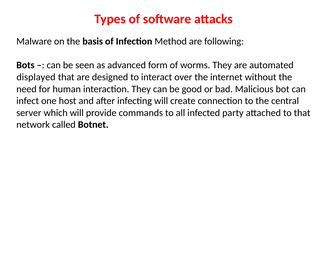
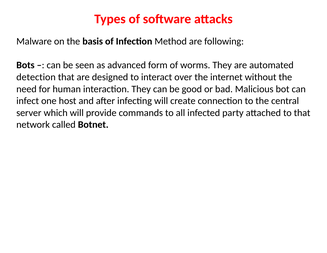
displayed: displayed -> detection (36, 77)
